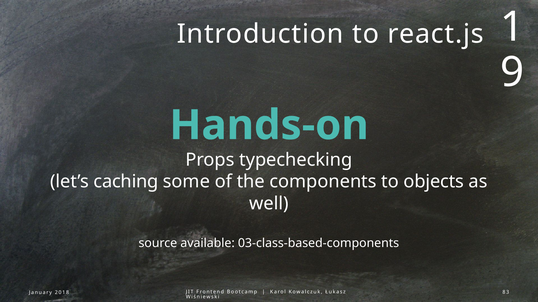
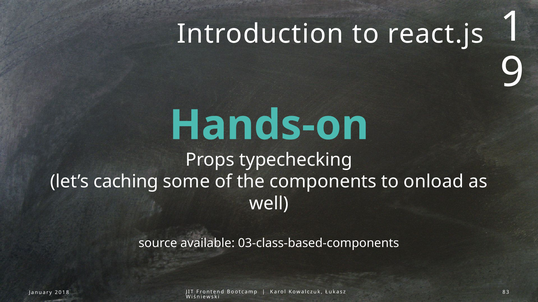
objects: objects -> onload (434, 182)
